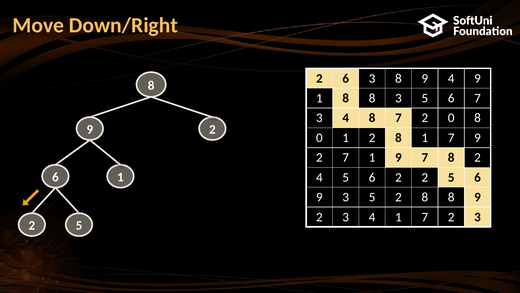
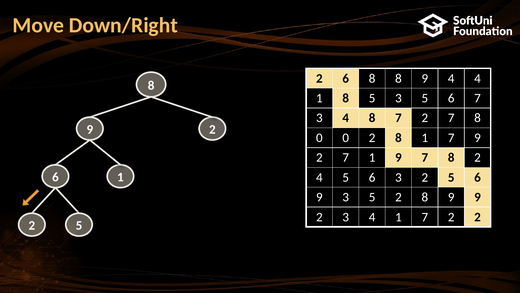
6 3: 3 -> 8 (372, 78)
4 9: 9 -> 4 (478, 78)
1 8 8: 8 -> 5 (372, 98)
7 2 0: 0 -> 7 (451, 118)
0 1: 1 -> 0 (346, 138)
6 2: 2 -> 3 (398, 177)
2 8 8: 8 -> 9 (451, 197)
7 2 3: 3 -> 2 (478, 217)
